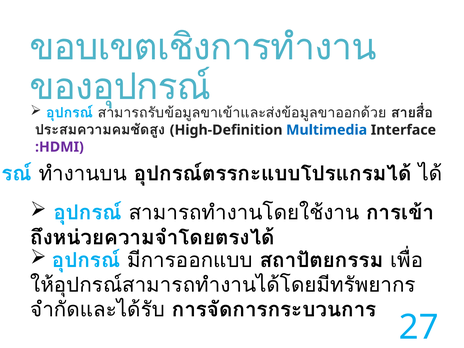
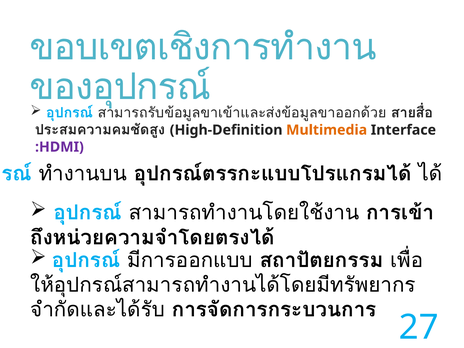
Multimedia colour: blue -> orange (327, 130)
